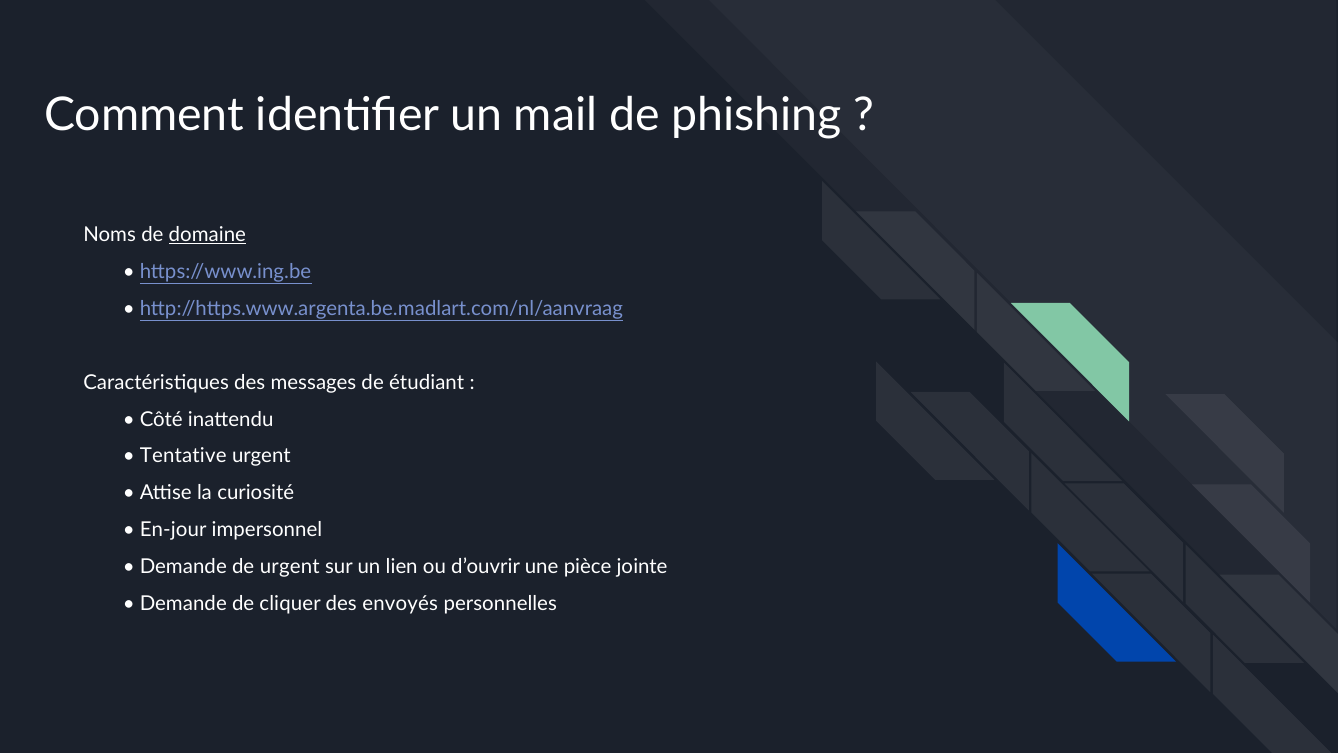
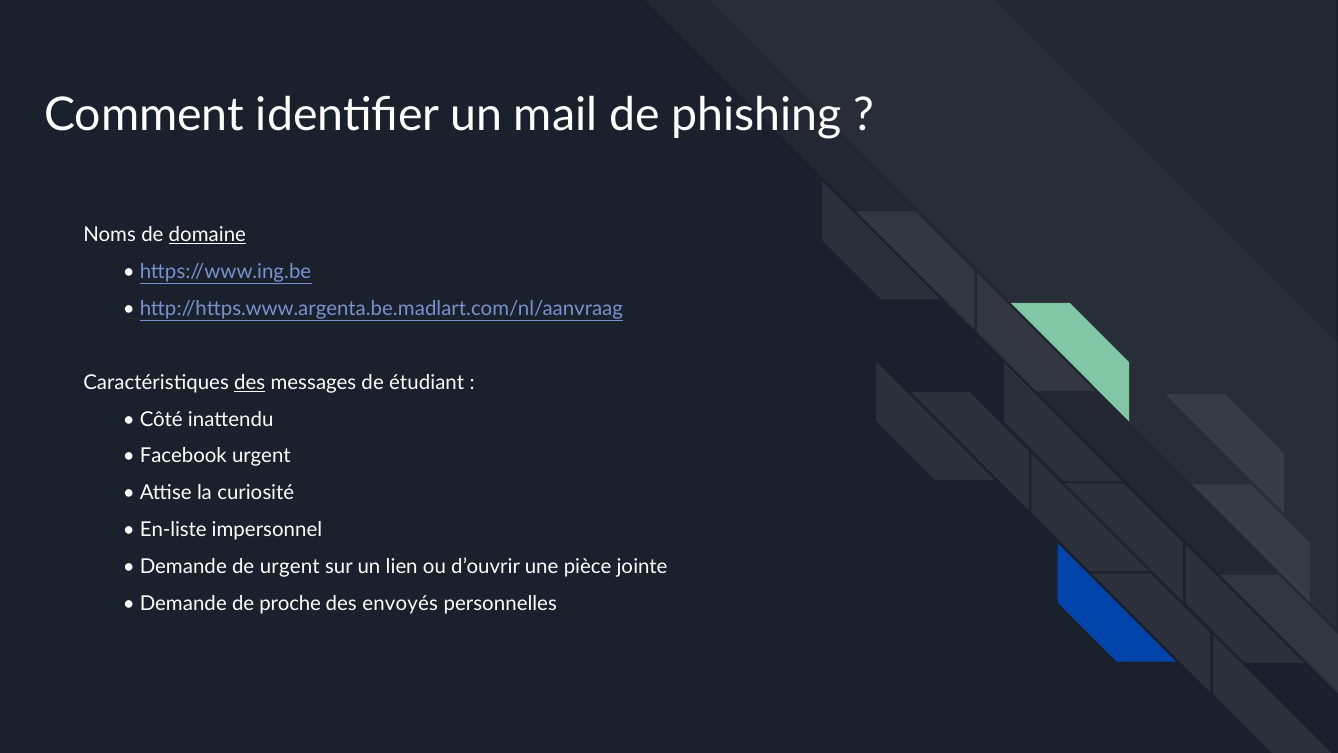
des underline: none -> present (250, 382)
Tentative: Tentative -> Facebook (183, 456)
En-jour: En-jour -> En-liste (173, 530)
cliquer: cliquer -> proche (290, 603)
